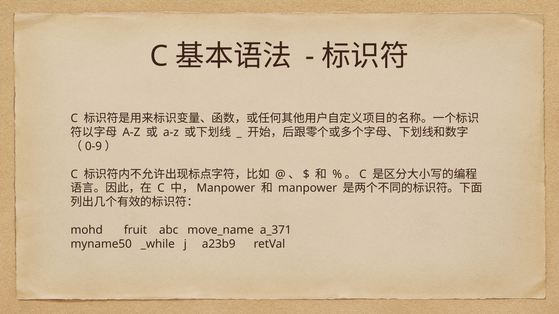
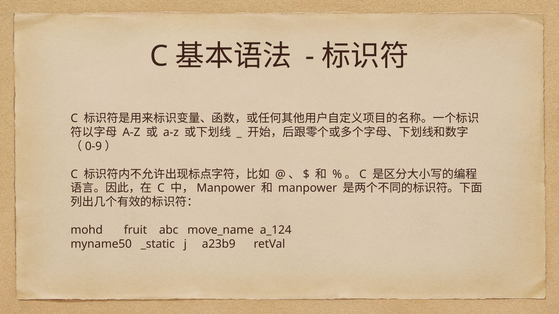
a_371: a_371 -> a_124 (276, 230)
_while: _while -> _static (158, 244)
